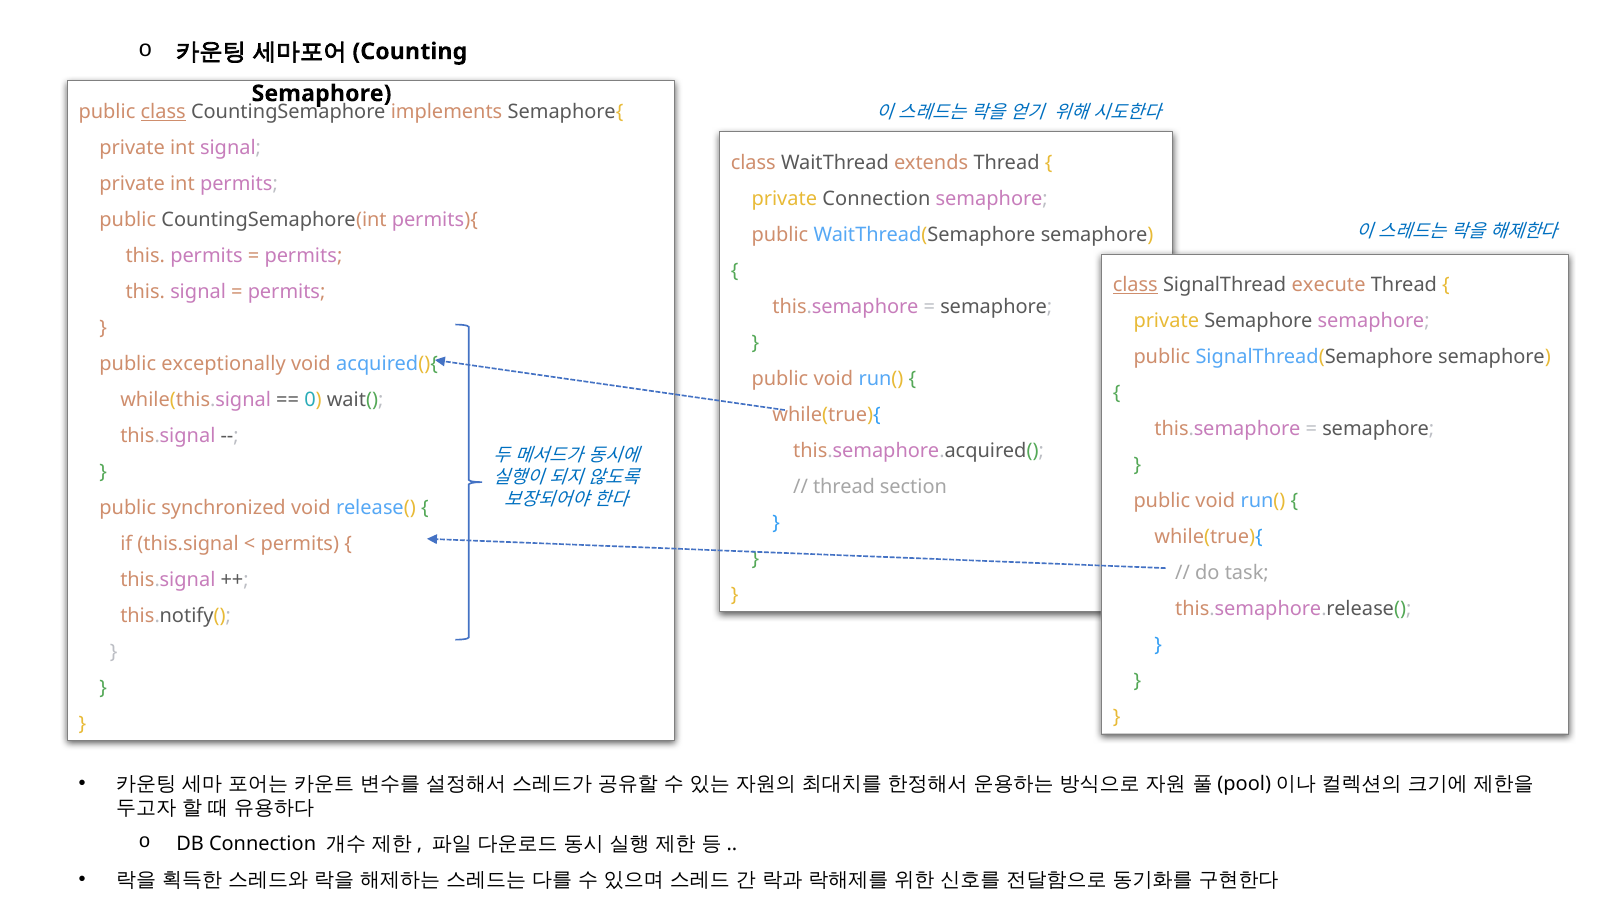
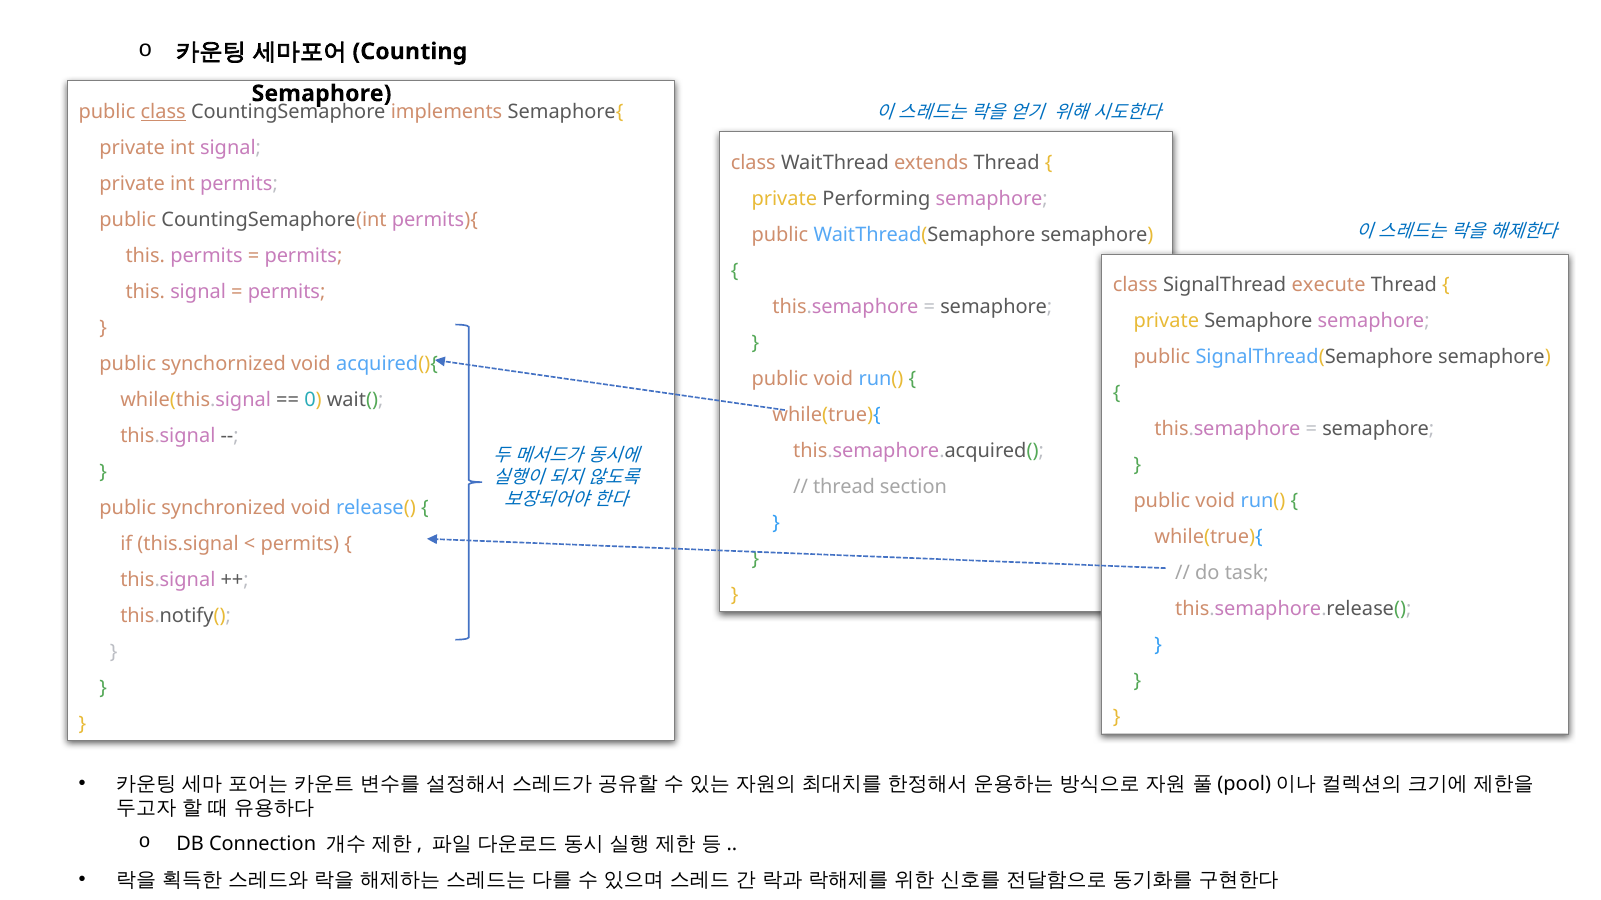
private Connection: Connection -> Performing (876, 199)
class underline: present -> none (1135, 285)
exceptionally: exceptionally -> synchornized (224, 364)
